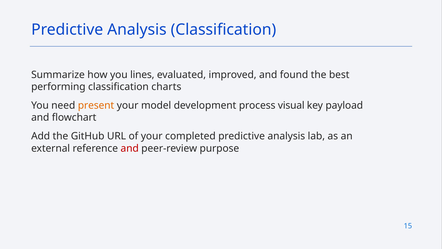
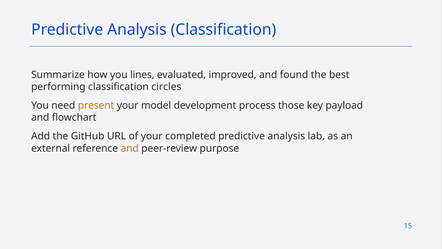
charts: charts -> circles (166, 87)
visual: visual -> those (291, 105)
and colour: red -> orange (130, 148)
